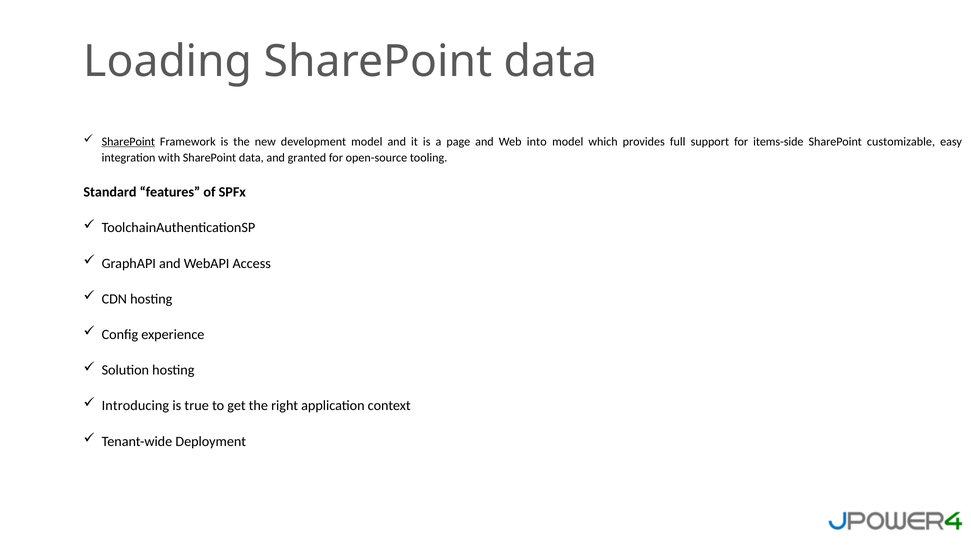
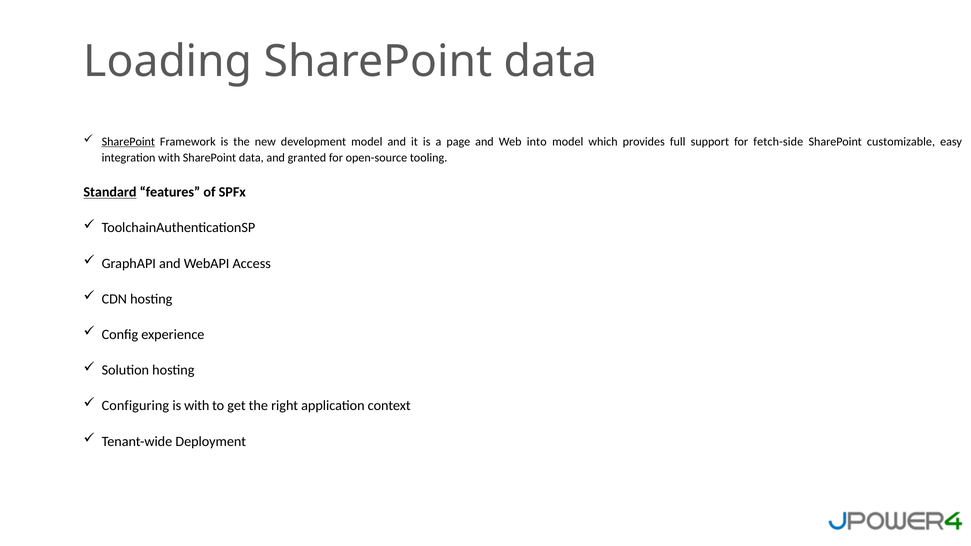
items-side: items-side -> fetch-side (778, 142)
Standard underline: none -> present (110, 192)
Introducing: Introducing -> Configuring (135, 406)
is true: true -> with (197, 406)
